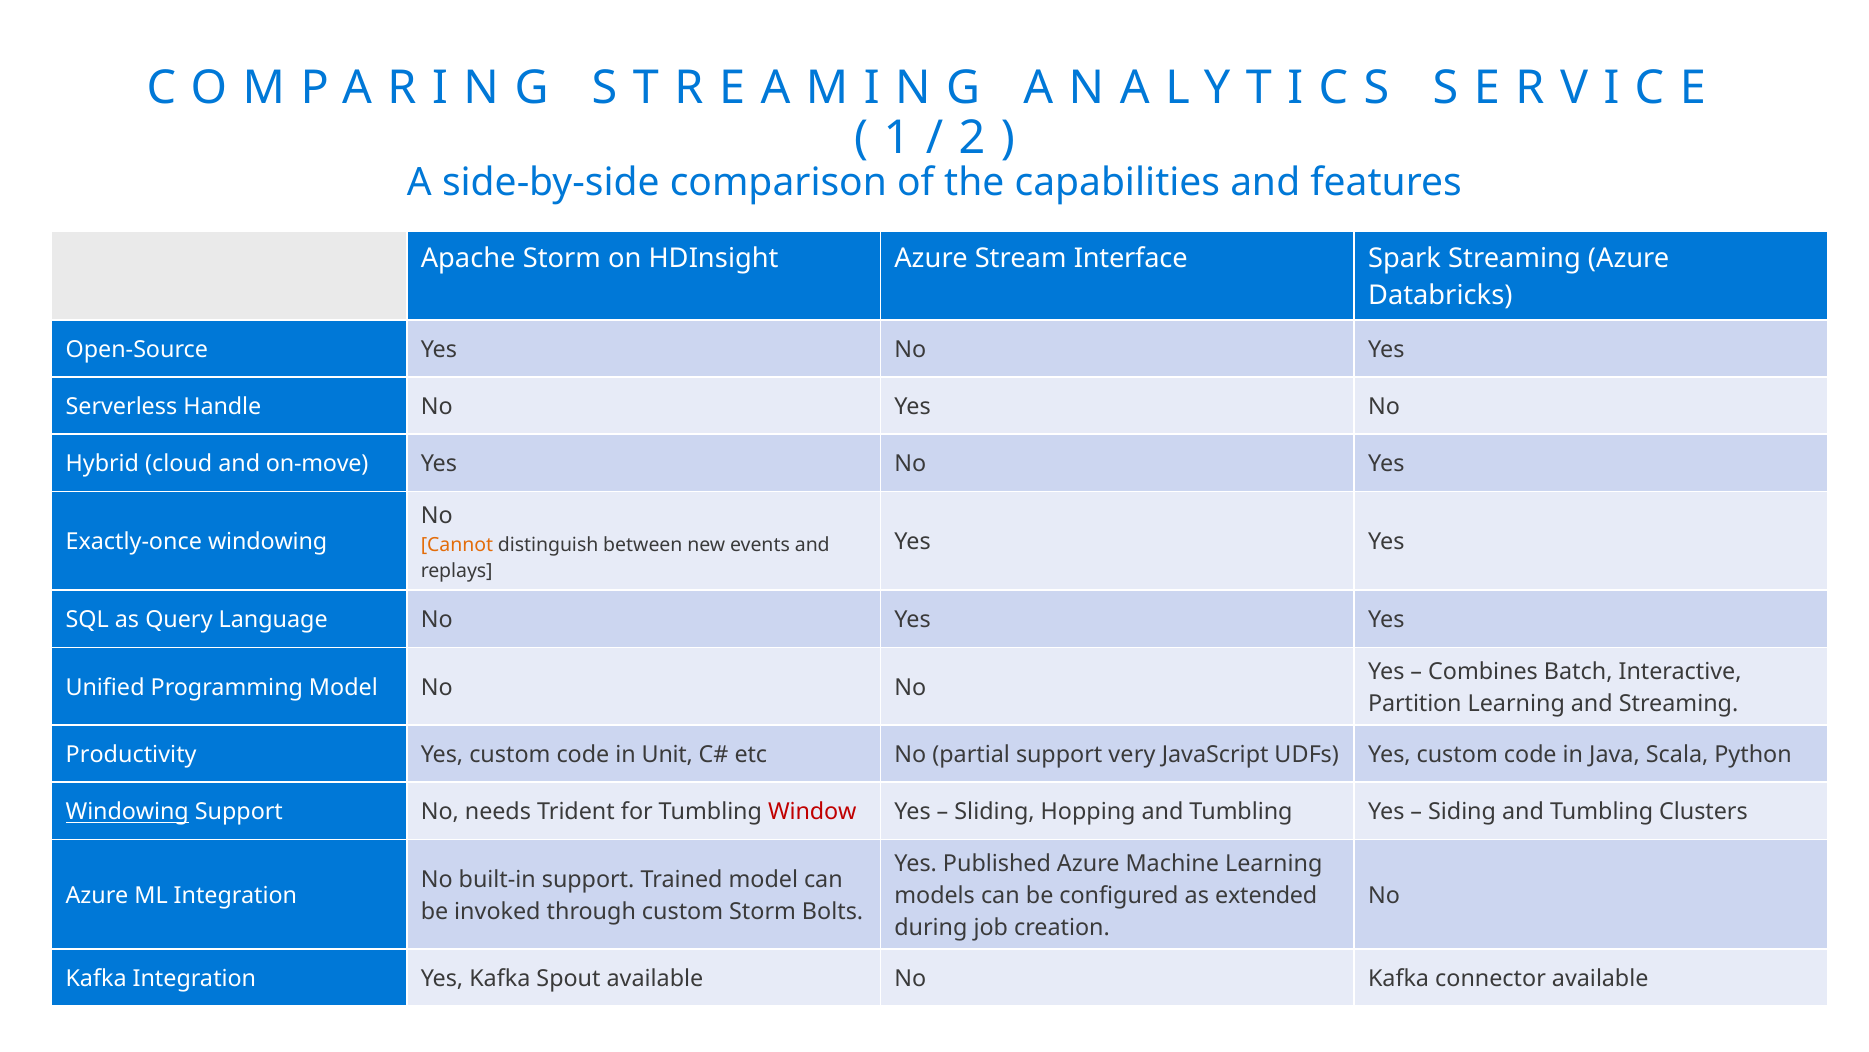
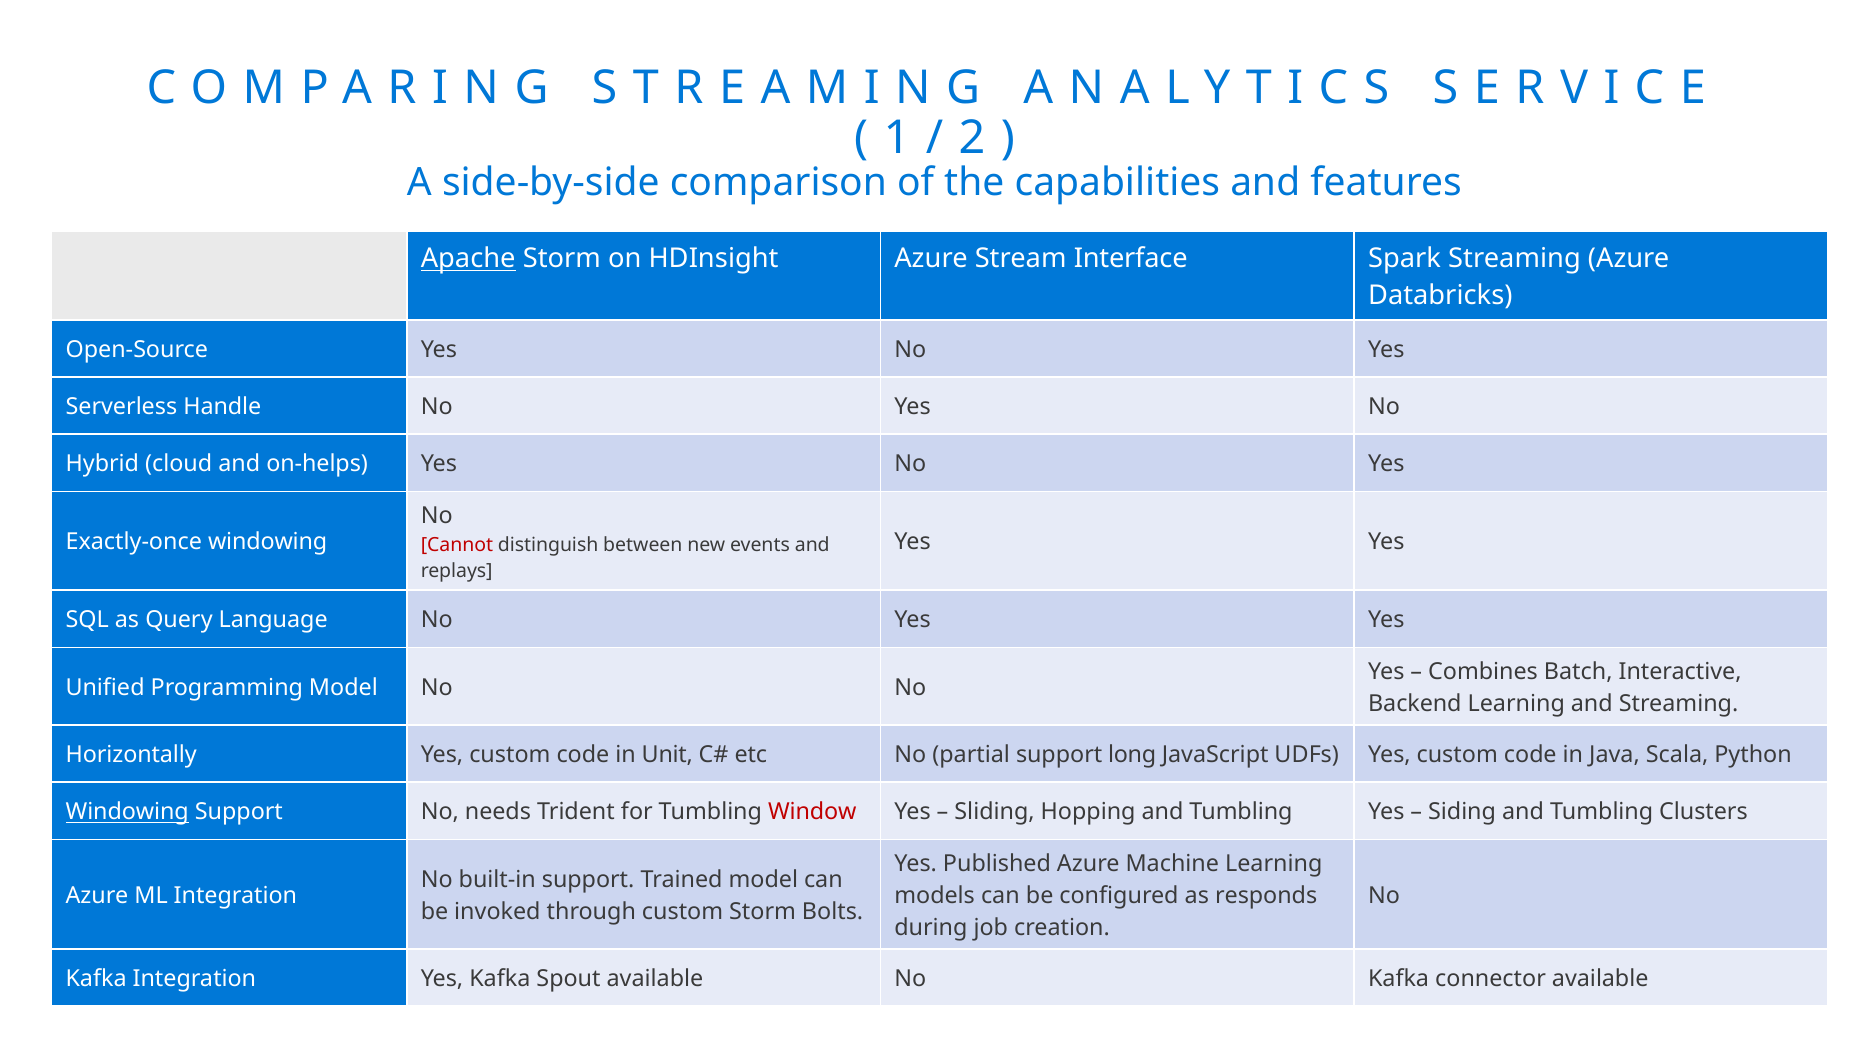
Apache underline: none -> present (468, 259)
on-move: on-move -> on-helps (317, 464)
Cannot colour: orange -> red (457, 544)
Partition: Partition -> Backend (1415, 703)
Productivity: Productivity -> Horizontally (131, 755)
very: very -> long (1132, 755)
extended: extended -> responds (1266, 895)
